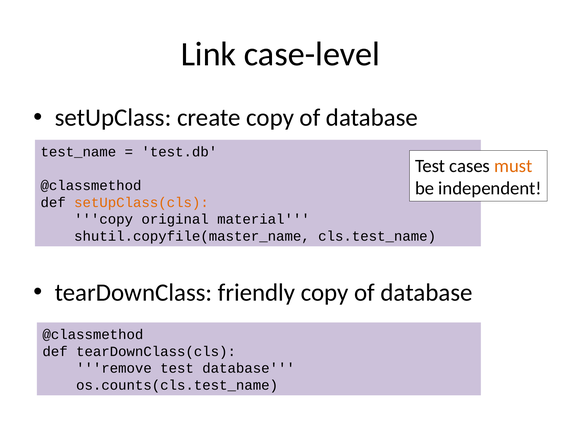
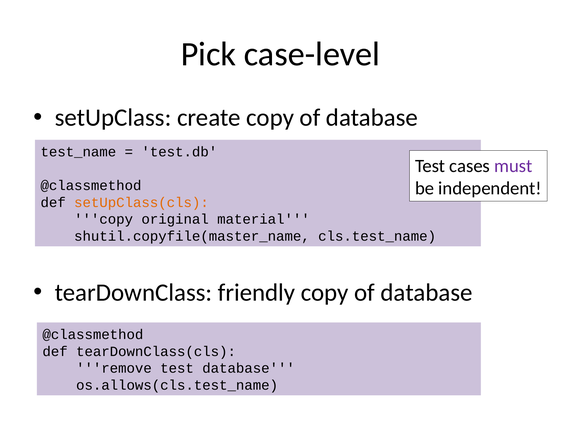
Link: Link -> Pick (208, 54)
must colour: orange -> purple (513, 166)
os.counts(cls.test_name: os.counts(cls.test_name -> os.allows(cls.test_name (177, 385)
